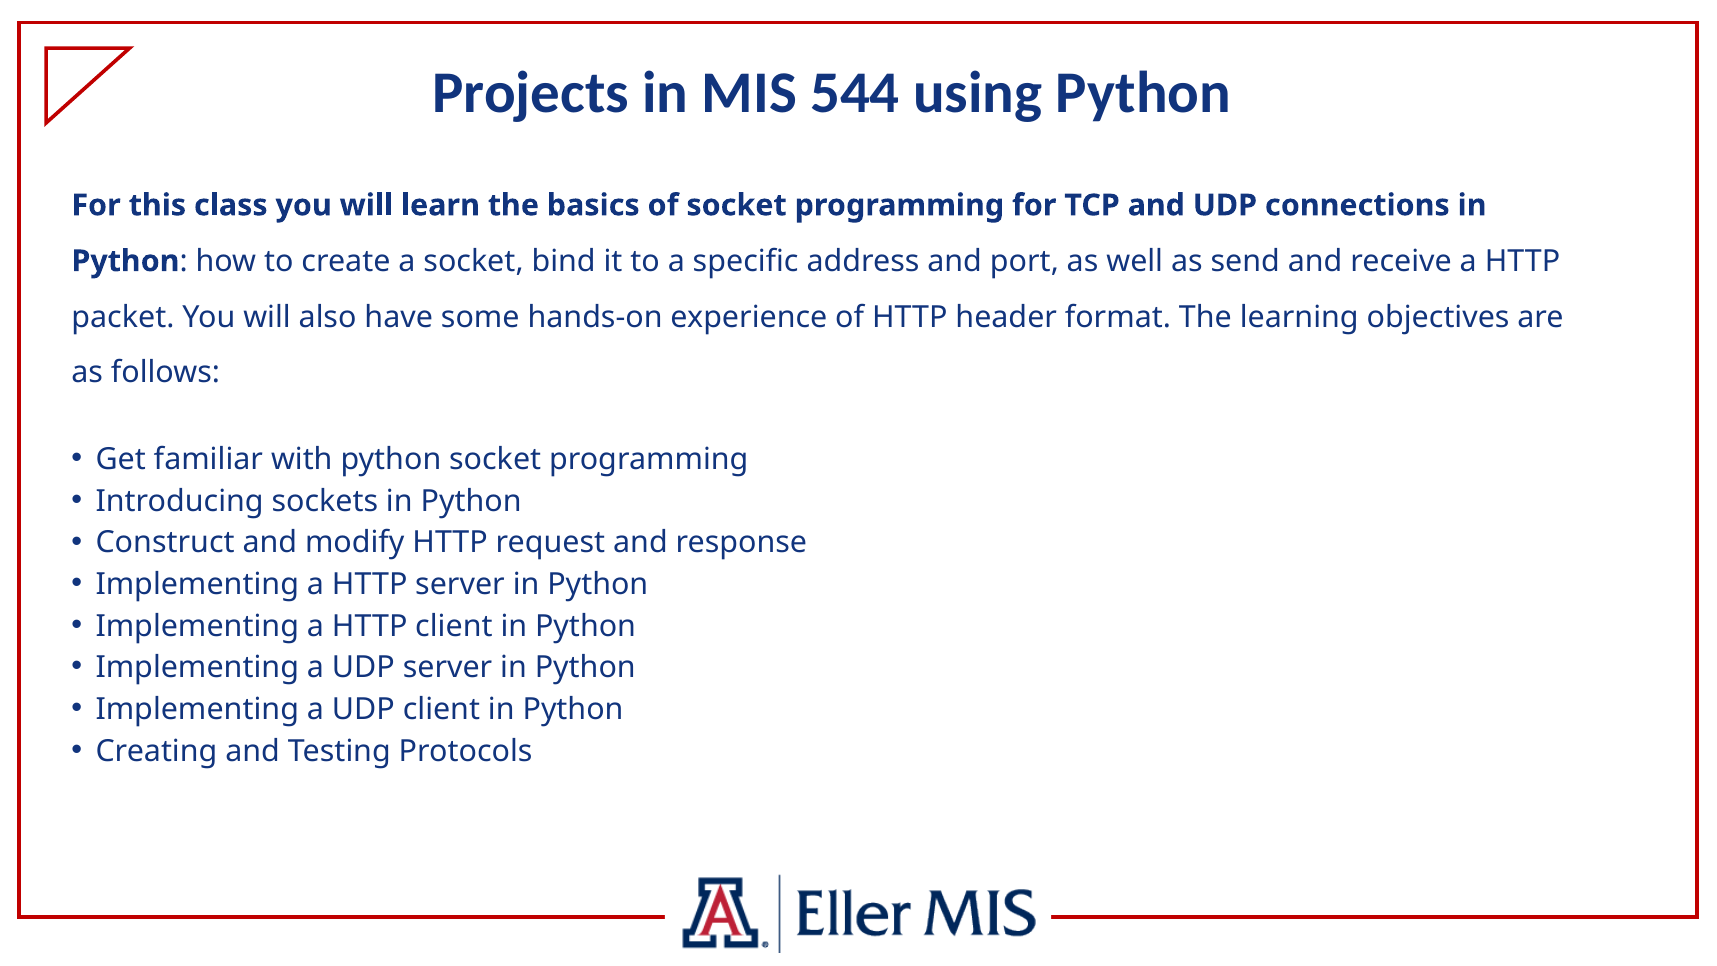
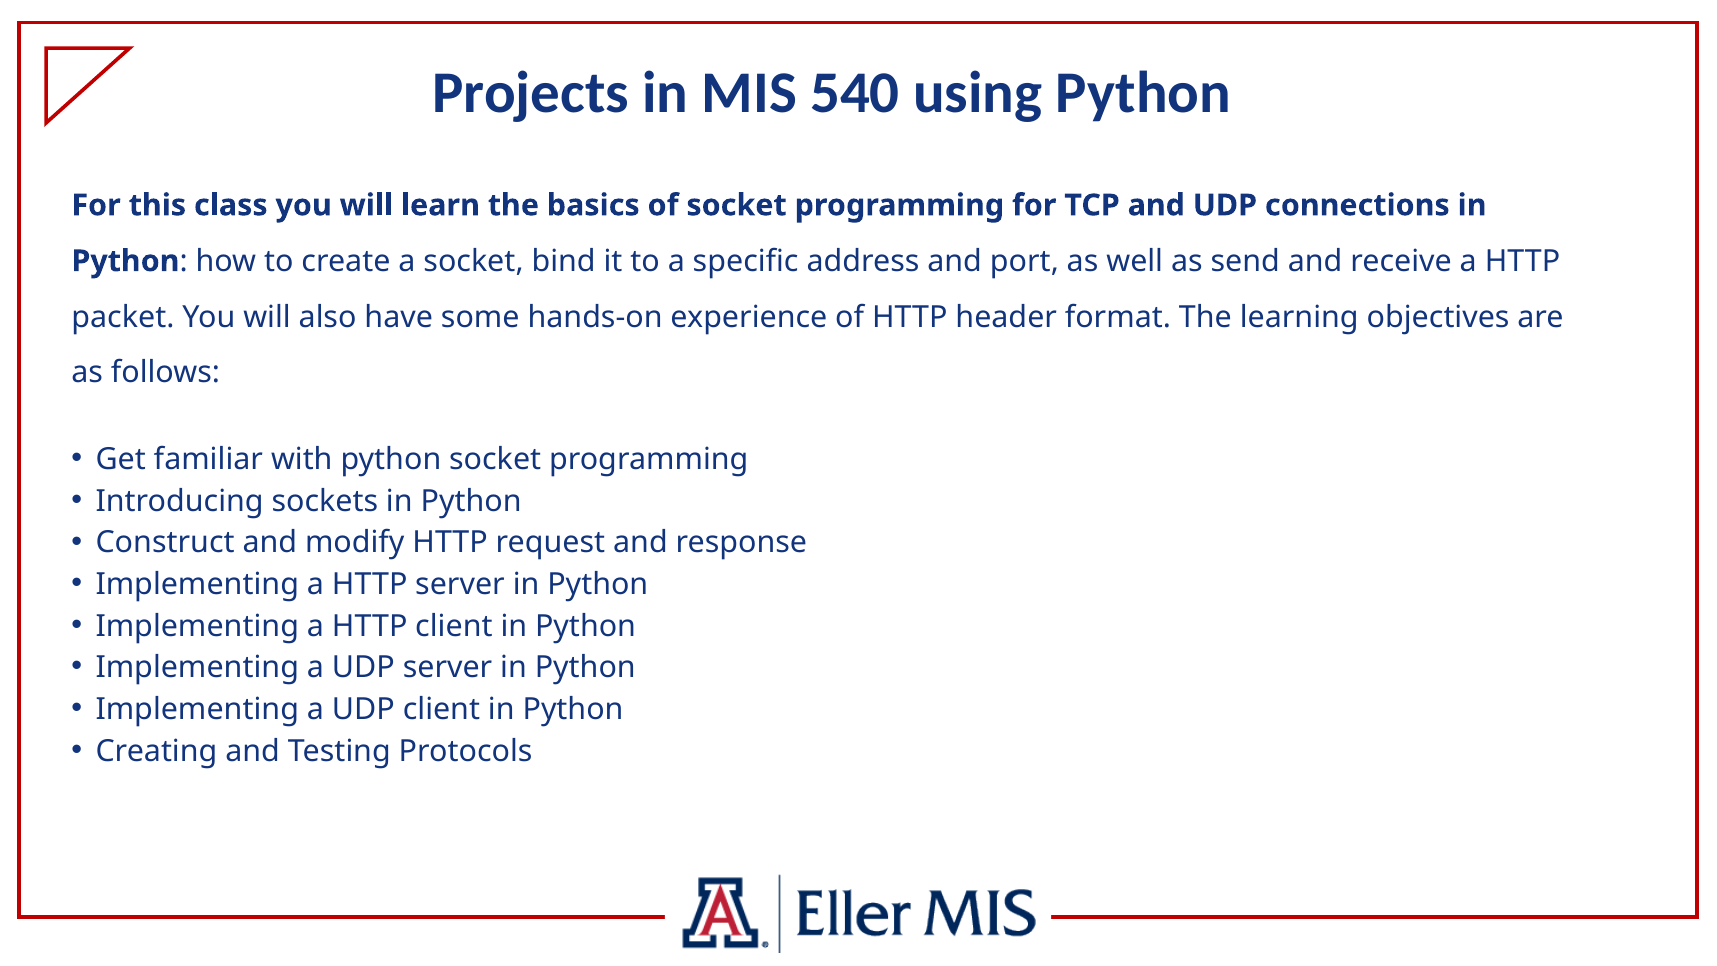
544: 544 -> 540 (855, 93)
